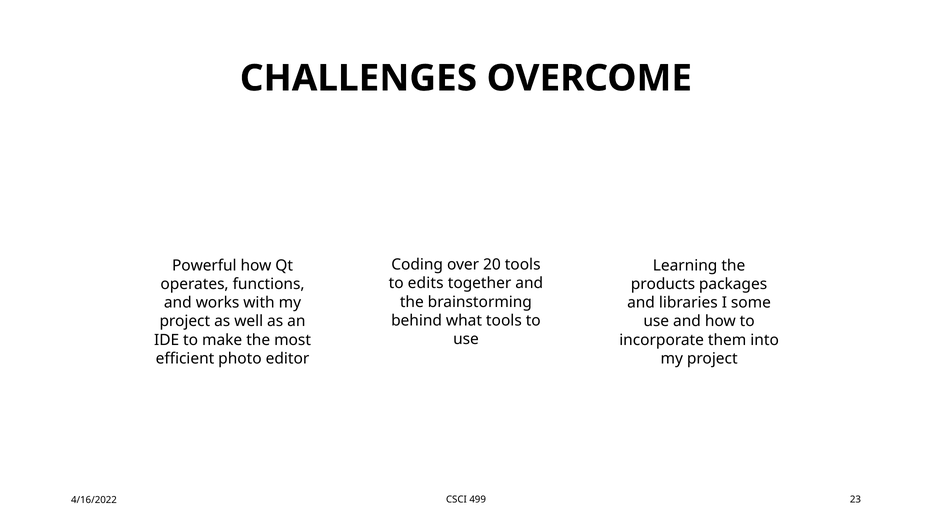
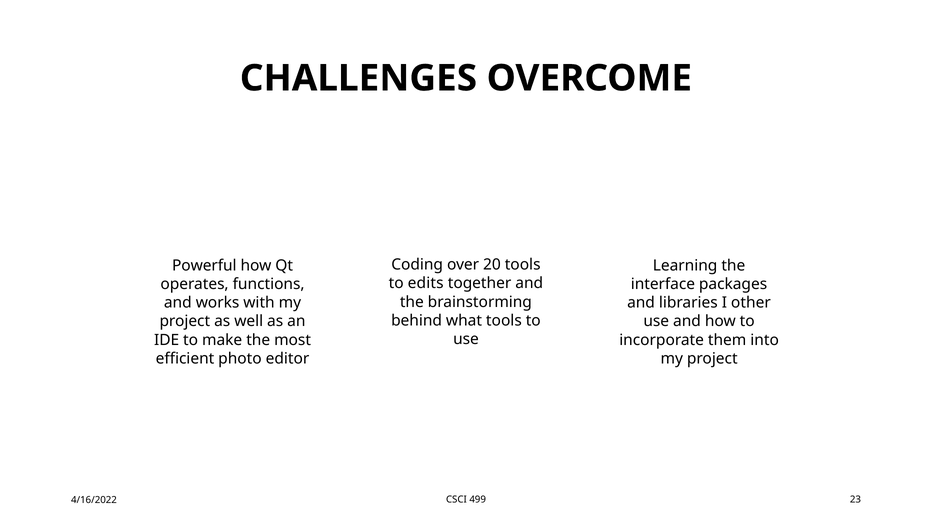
products: products -> interface (663, 284)
some: some -> other (751, 303)
